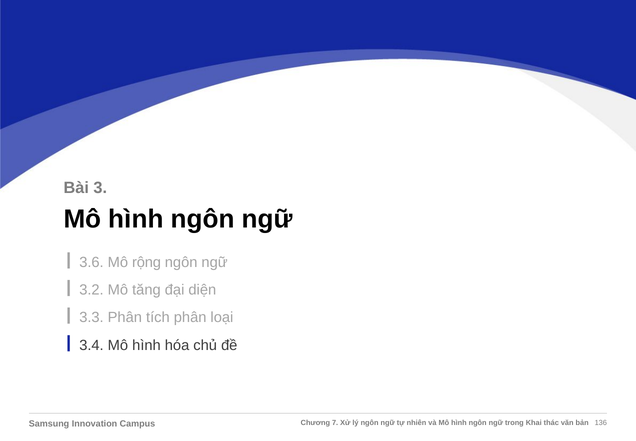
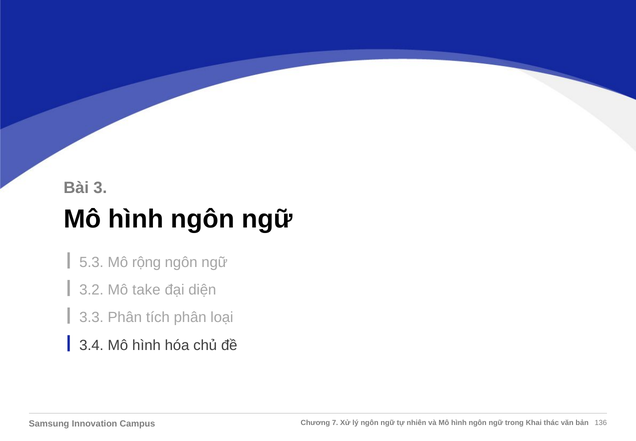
3.6: 3.6 -> 5.3 (91, 262)
tăng: tăng -> take (146, 290)
